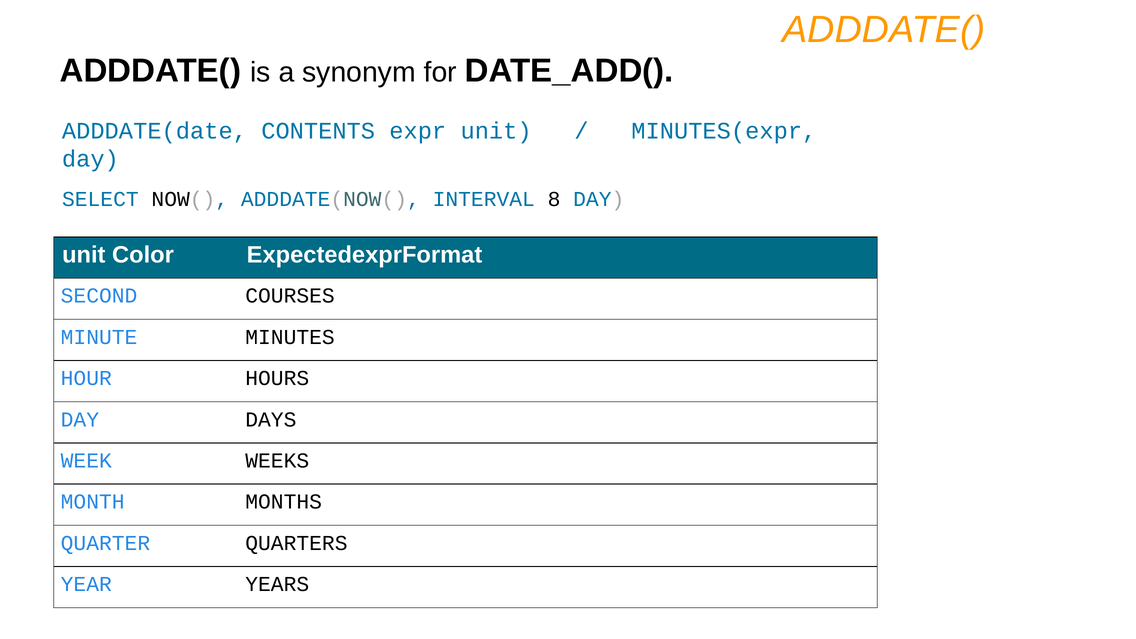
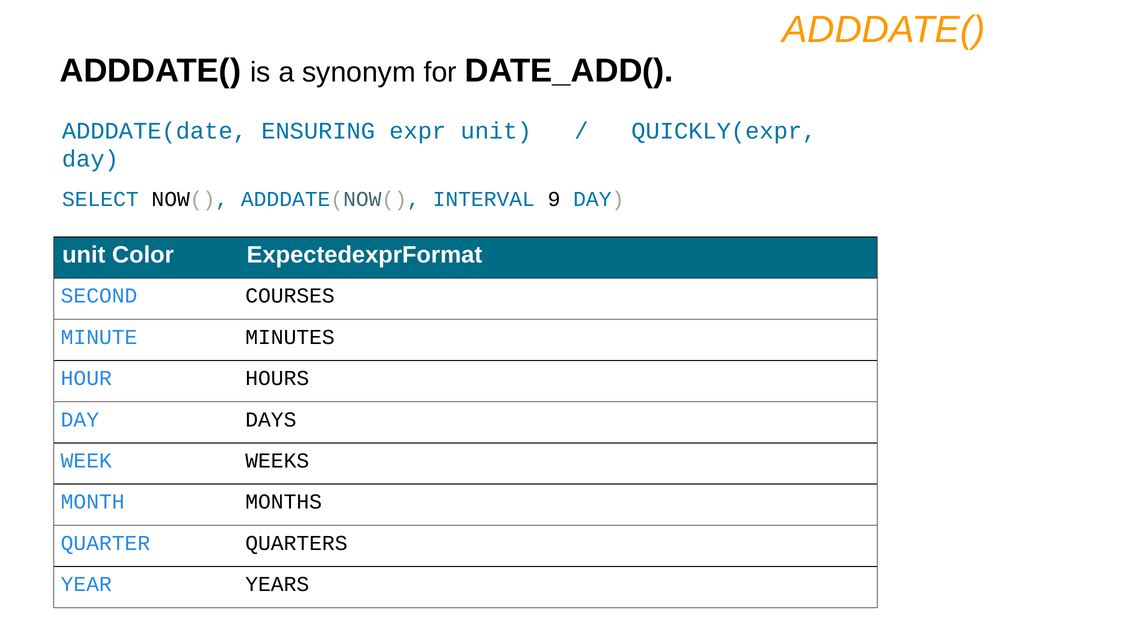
CONTENTS: CONTENTS -> ENSURING (318, 131)
MINUTES(expr: MINUTES(expr -> QUICKLY(expr (724, 131)
8: 8 -> 9 (554, 199)
